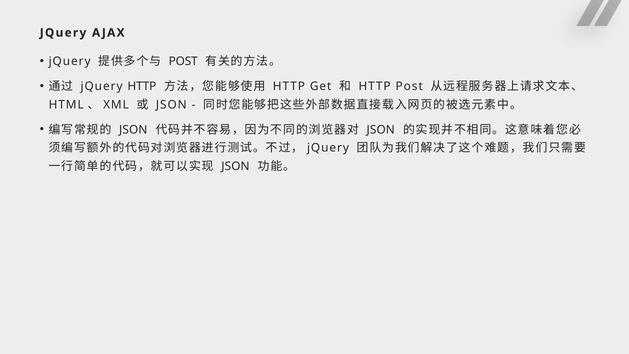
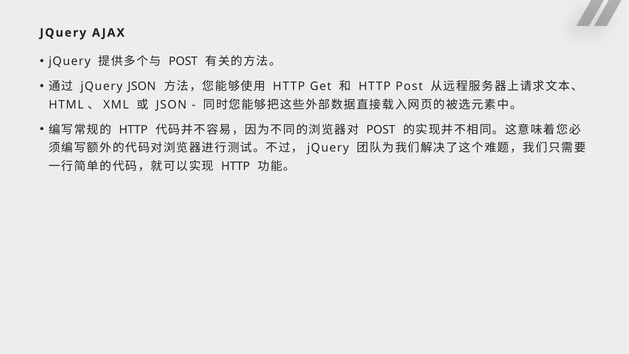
jQuery HTTP: HTTP -> JSON (142, 86)
JSON: JSON -> HTTP (133, 130)
JSON: JSON -> POST (381, 130)
JSON: JSON -> HTTP (236, 166)
